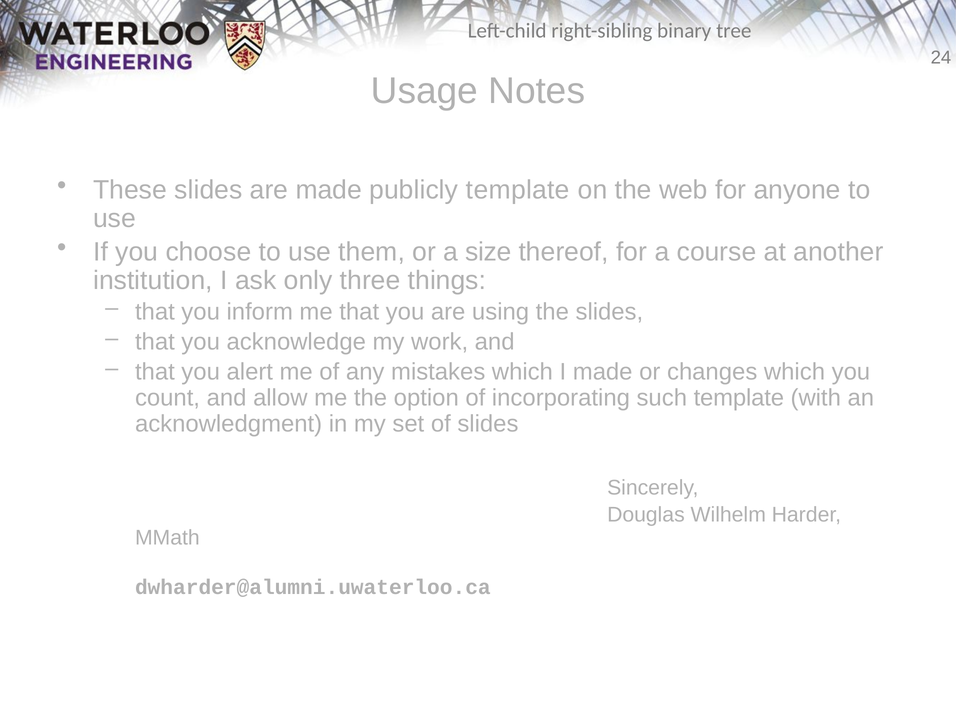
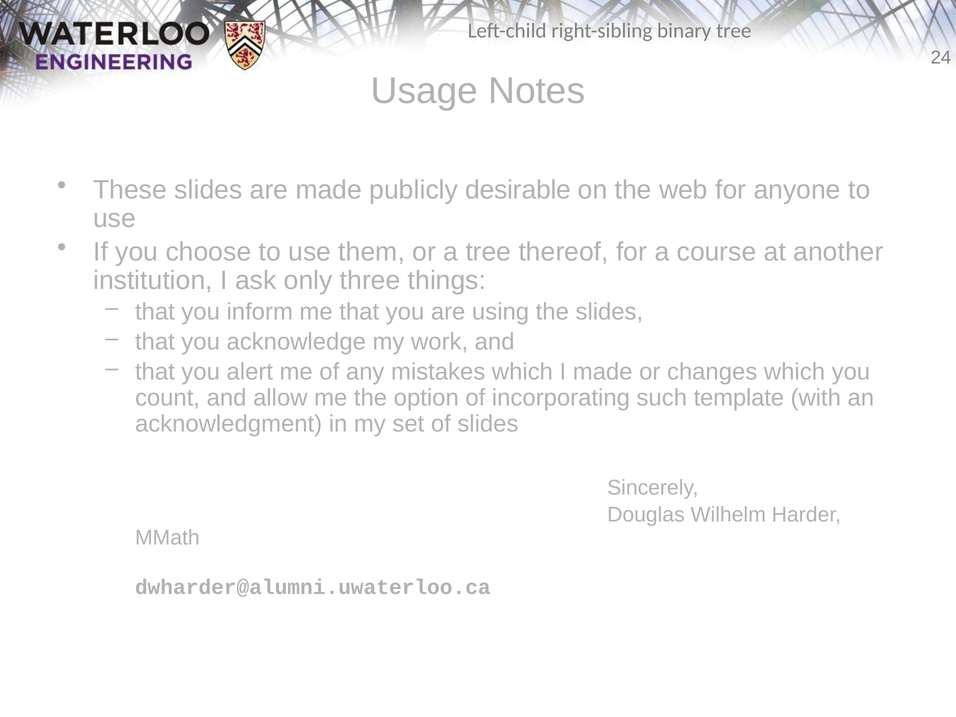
publicly template: template -> desirable (518, 190)
a size: size -> tree (488, 252)
